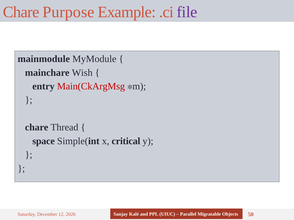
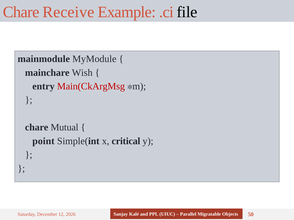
Purpose: Purpose -> Receive (68, 12)
file colour: purple -> black (187, 12)
Thread: Thread -> Mutual (65, 128)
space: space -> point (43, 141)
